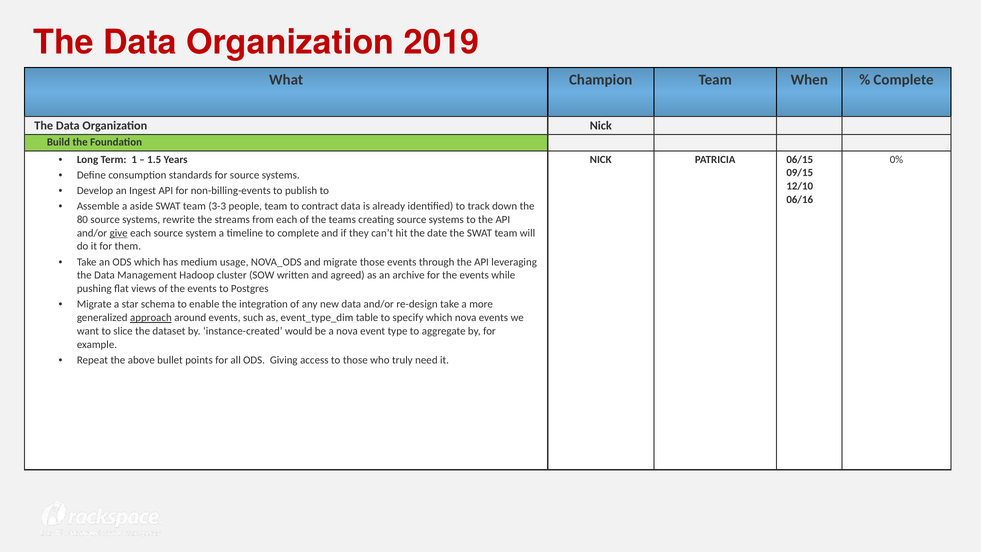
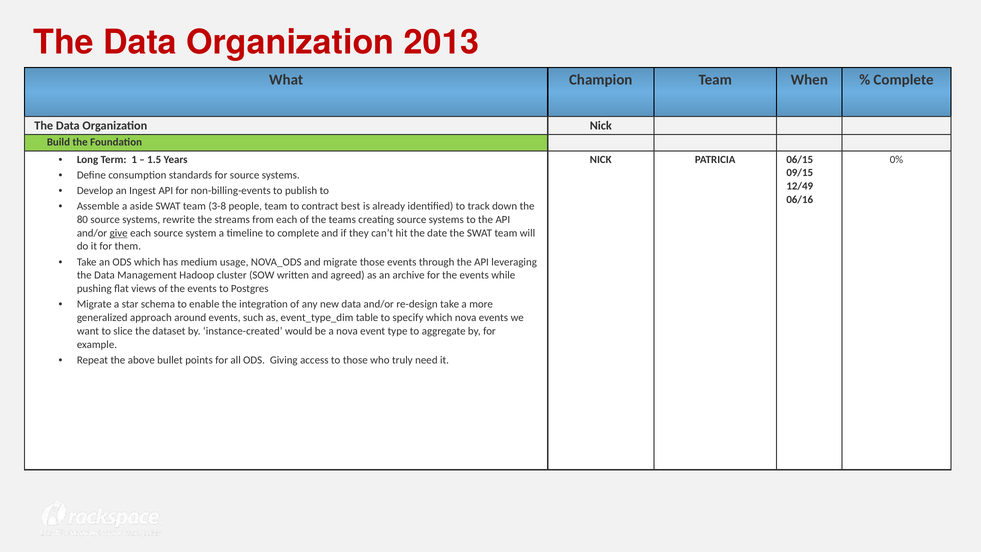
2019: 2019 -> 2013 (442, 42)
12/10: 12/10 -> 12/49 (800, 186)
3-3: 3-3 -> 3-8 (217, 206)
contract data: data -> best (351, 206)
approach underline: present -> none (151, 318)
